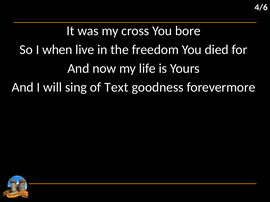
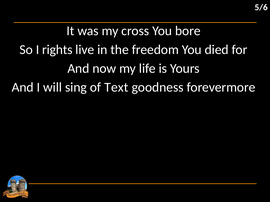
4/6: 4/6 -> 5/6 (261, 7)
when: when -> rights (57, 50)
